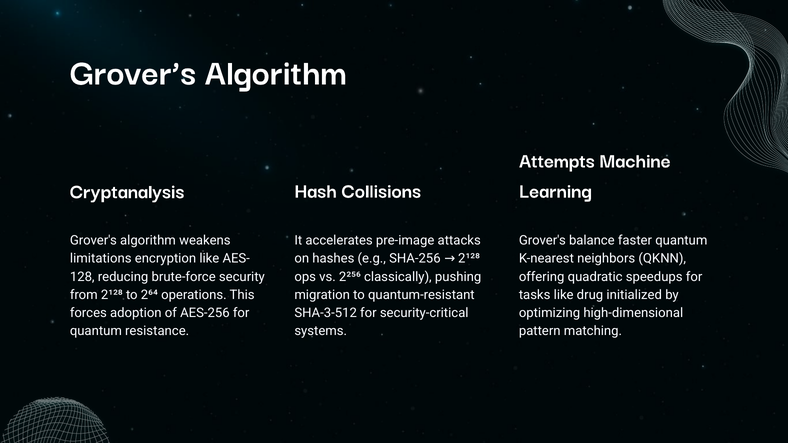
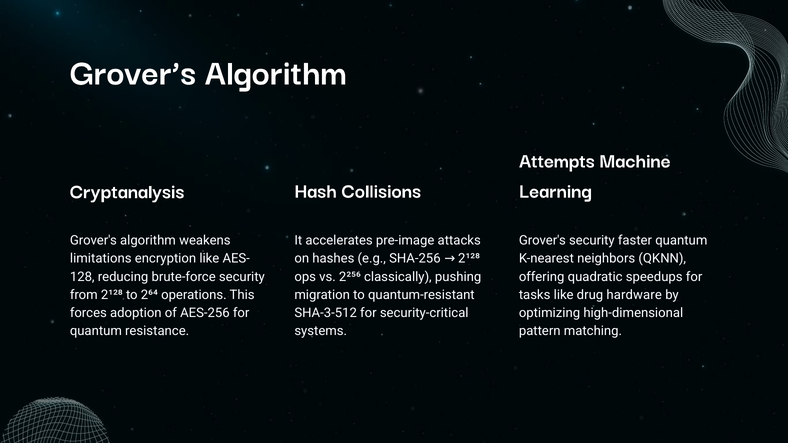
Grover's balance: balance -> security (592, 241)
initialized: initialized -> hardware (634, 295)
